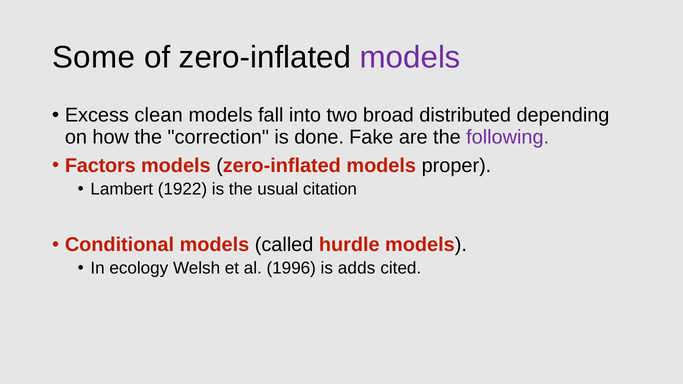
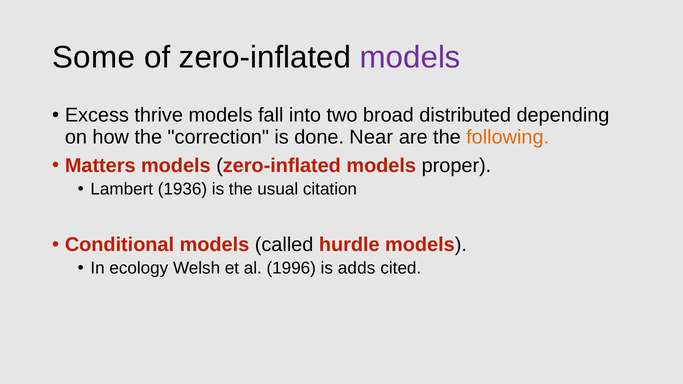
clean: clean -> thrive (159, 115)
Fake: Fake -> Near (371, 137)
following colour: purple -> orange (508, 137)
Factors: Factors -> Matters (100, 166)
1922: 1922 -> 1936 (182, 189)
